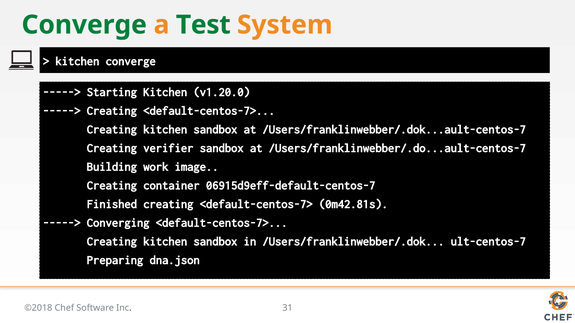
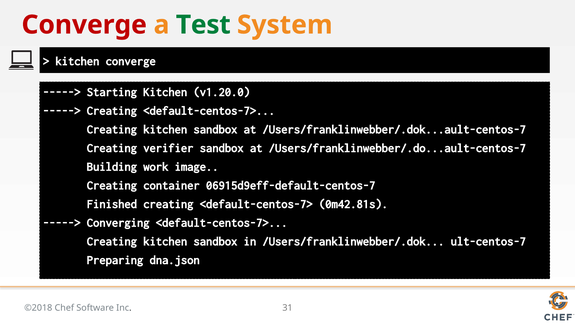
Converge colour: green -> red (84, 25)
